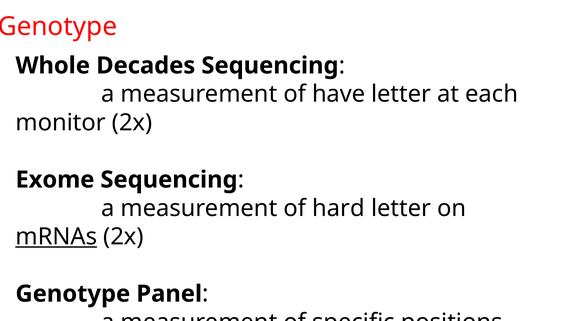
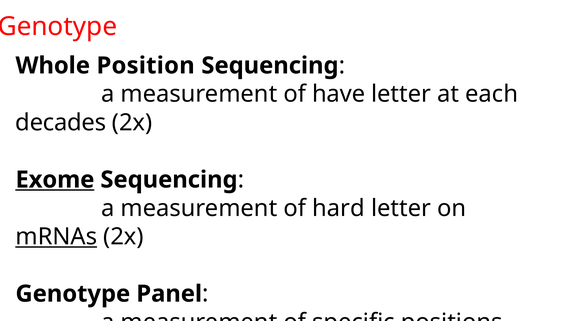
Decades: Decades -> Position (146, 66)
monitor: monitor -> decades (61, 123)
Exome underline: none -> present (55, 180)
